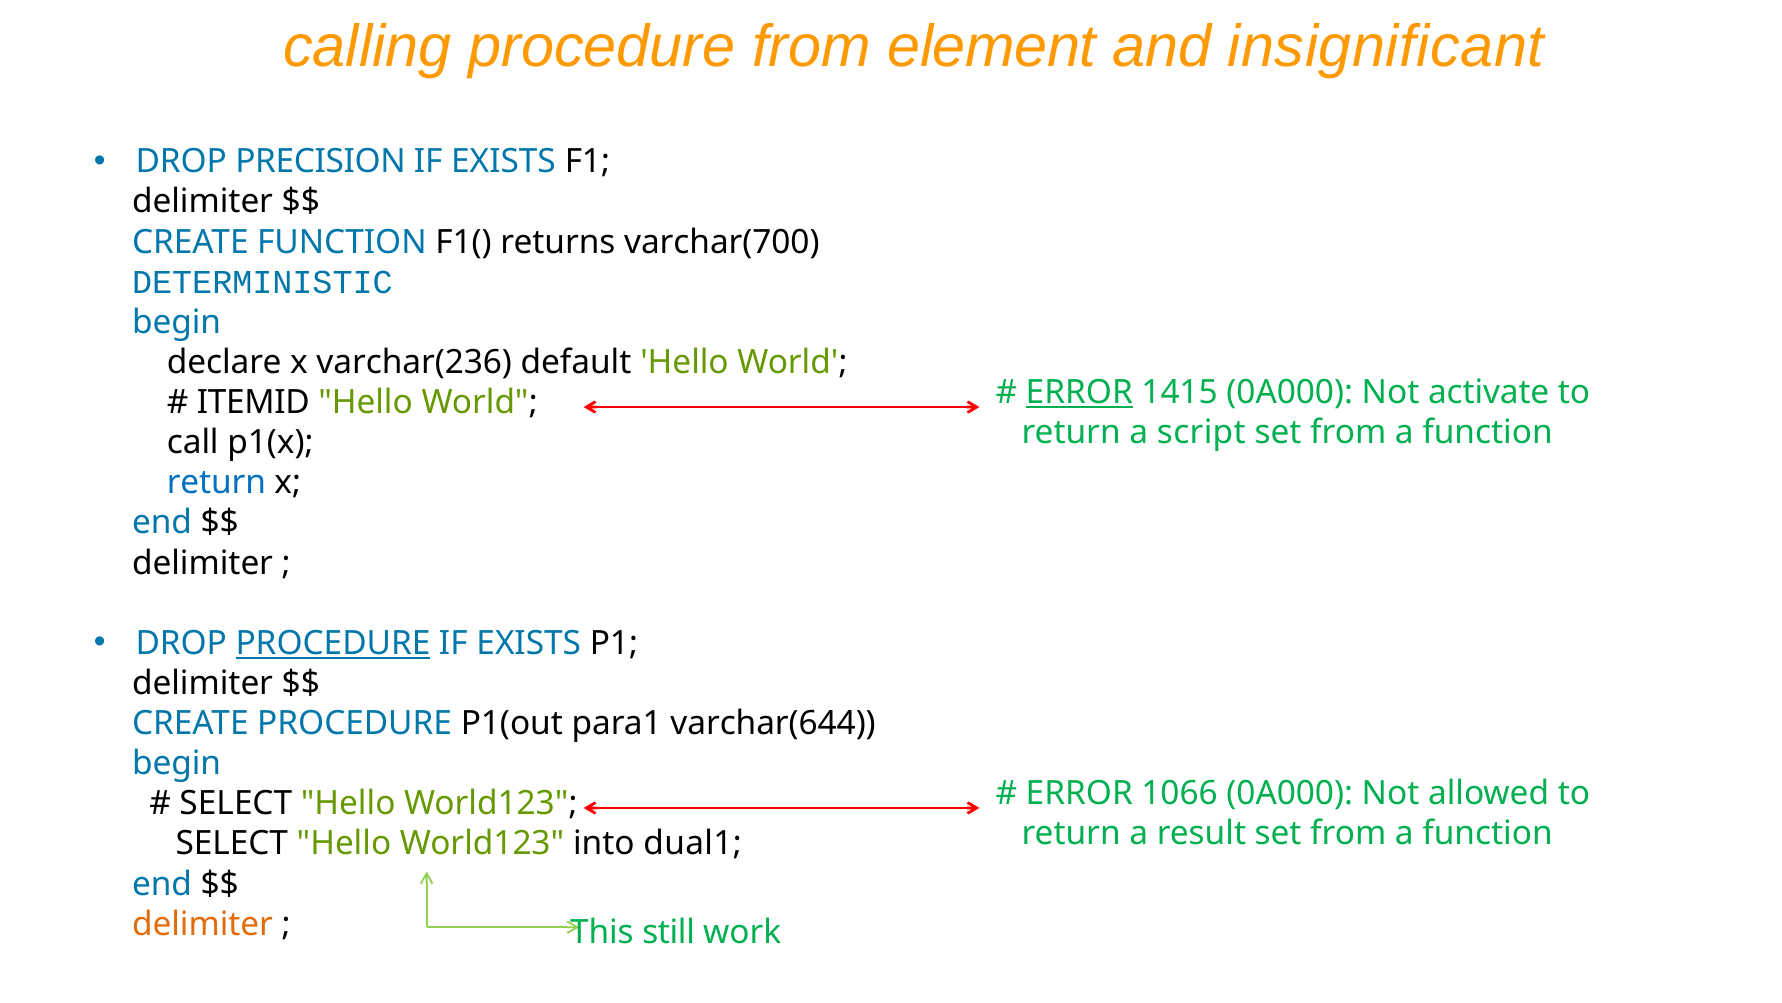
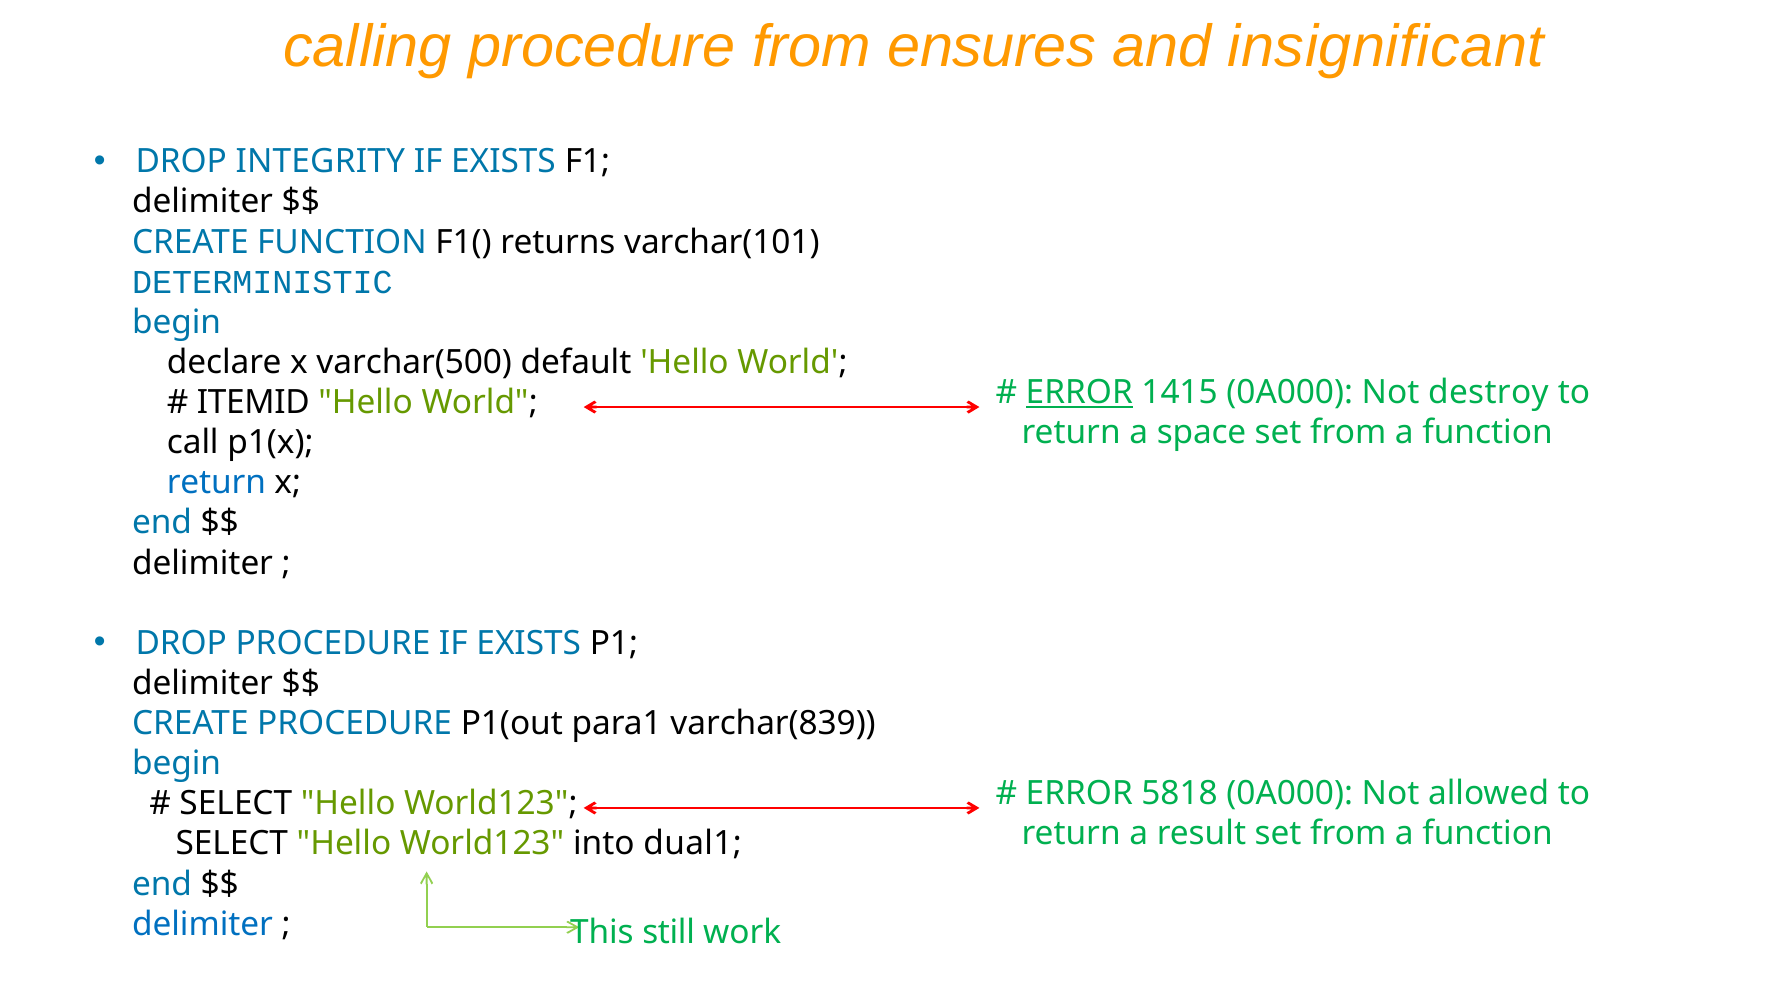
element: element -> ensures (992, 46)
PRECISION: PRECISION -> INTEGRITY (320, 162)
varchar(700: varchar(700 -> varchar(101 (722, 242)
varchar(236: varchar(236 -> varchar(500 (414, 362)
activate: activate -> destroy (1488, 393)
script: script -> space (1202, 433)
PROCEDURE underline: present -> none (333, 643)
varchar(644: varchar(644 -> varchar(839 (773, 723)
1066: 1066 -> 5818 (1180, 793)
delimiter colour: orange -> blue (203, 924)
